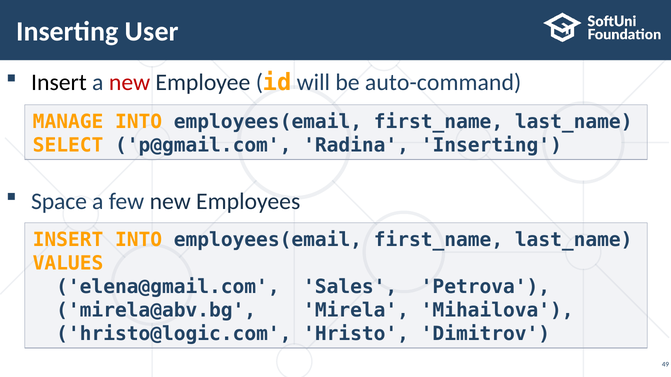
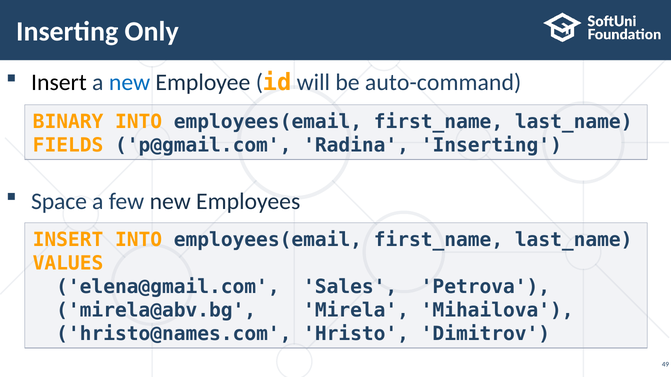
User: User -> Only (152, 32)
new colour: red -> blue (130, 83)
MANAGE: MANAGE -> BINARY (68, 122)
SELECT: SELECT -> FIELDS (68, 145)
hristo@logic.com: hristo@logic.com -> hristo@names.com (174, 334)
